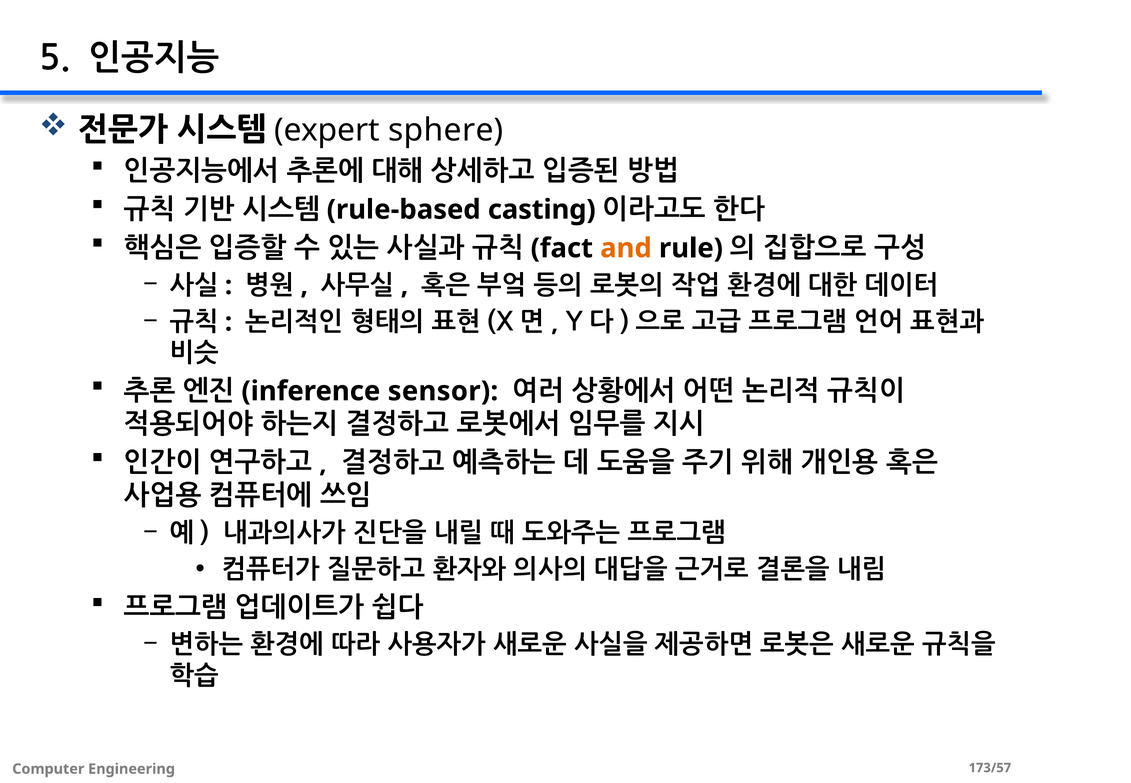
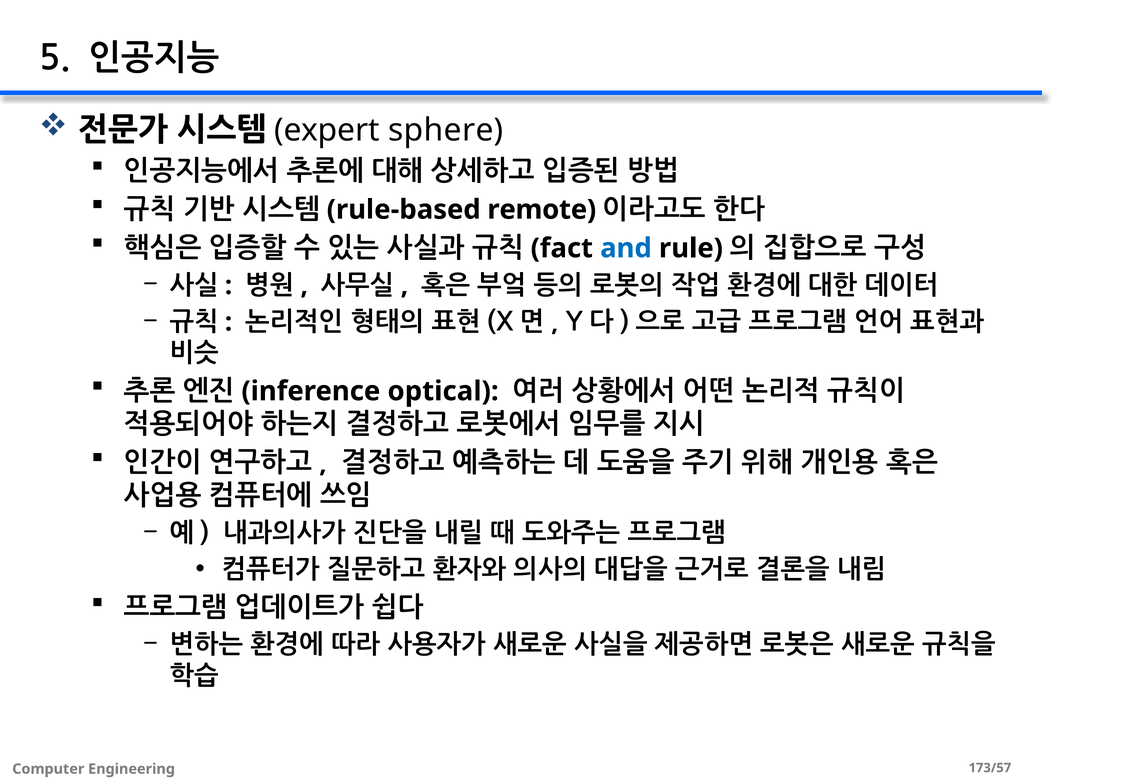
casting: casting -> remote (542, 210)
and colour: orange -> blue (626, 248)
sensor: sensor -> optical (443, 391)
